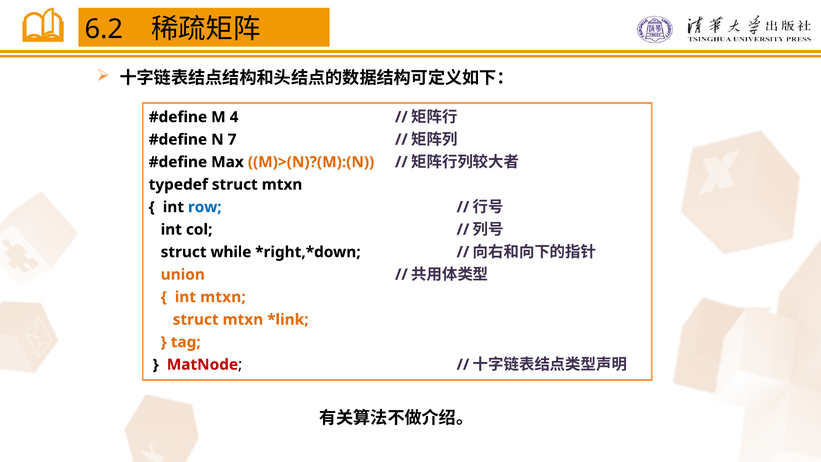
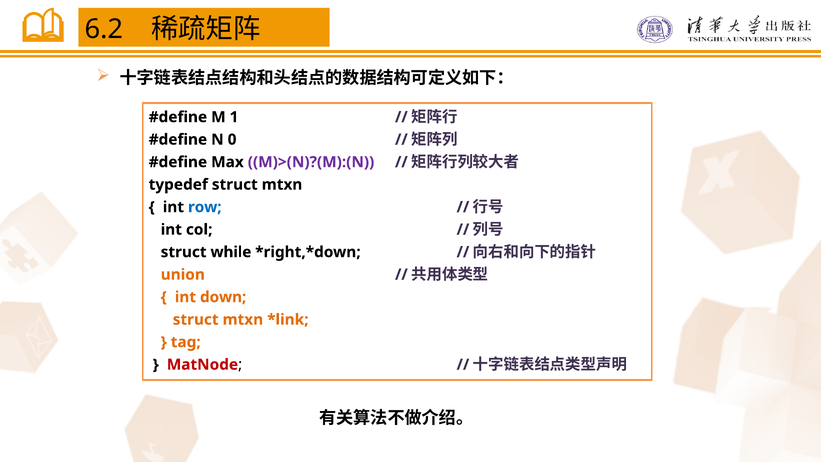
4: 4 -> 1 (234, 117)
7: 7 -> 0 (232, 140)
M)>(N)?(M):(N colour: orange -> purple (311, 162)
int mtxn: mtxn -> down (223, 297)
